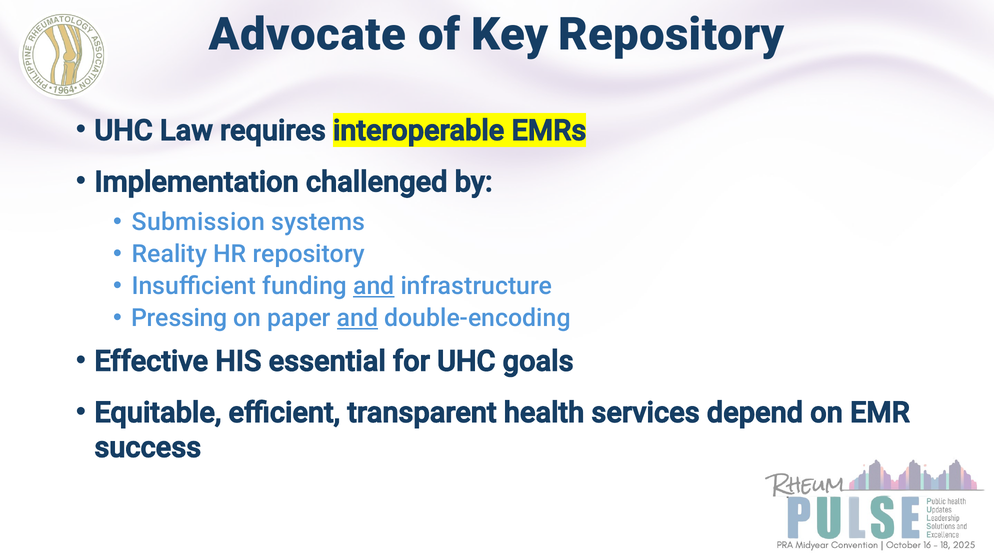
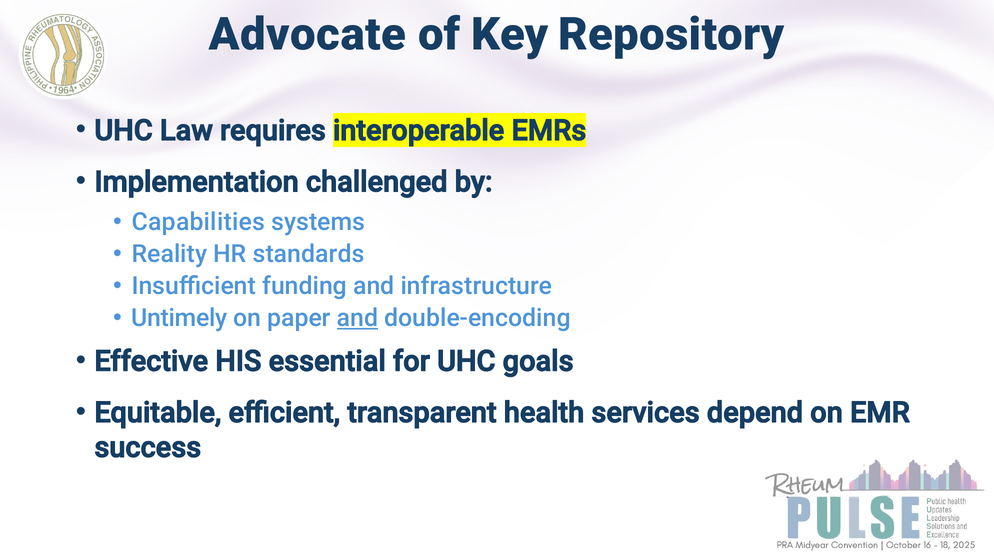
Submission: Submission -> Capabilities (198, 222)
HR repository: repository -> standards (309, 254)
and underline: present -> none (374, 286)
Pressing: Pressing -> Untimely (179, 318)
